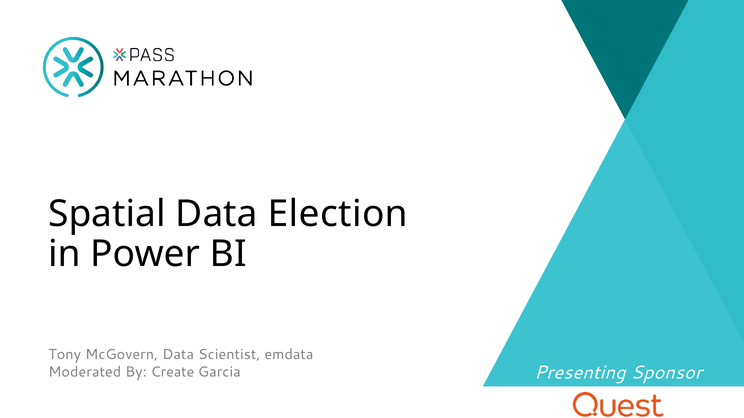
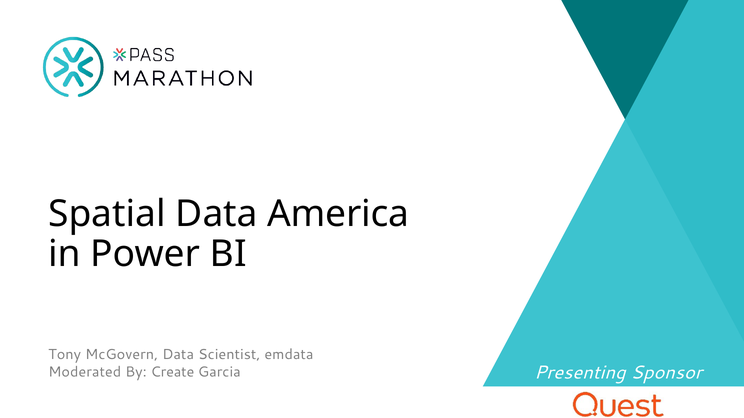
Election: Election -> America (338, 214)
